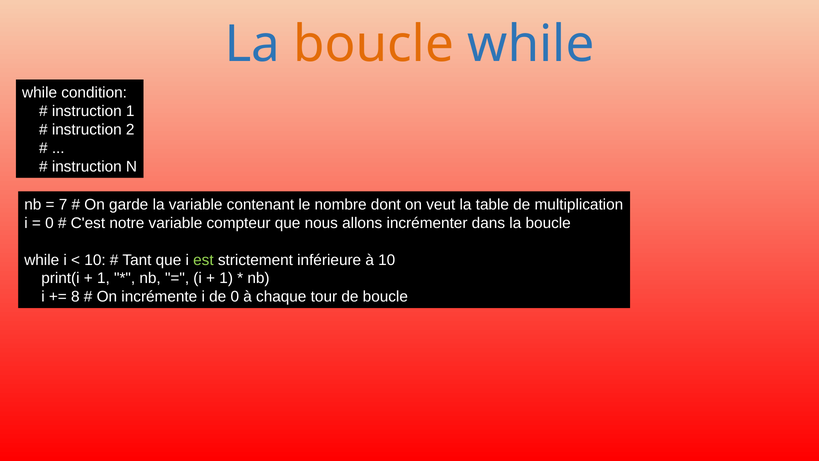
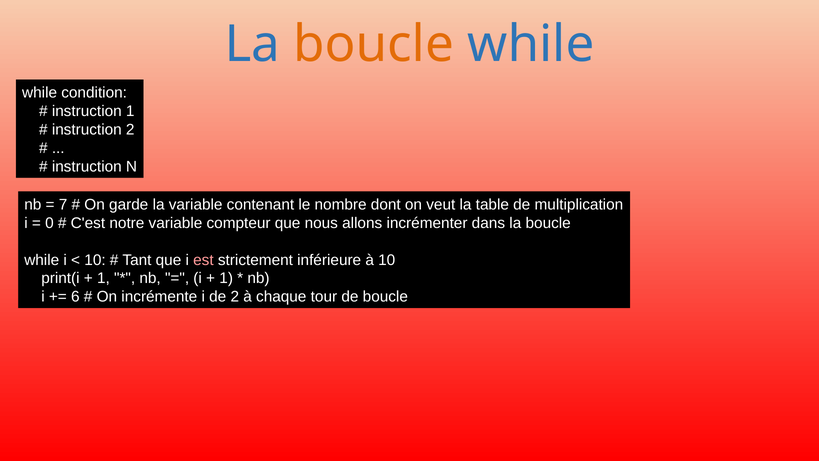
est colour: light green -> pink (203, 260)
8: 8 -> 6 (75, 297)
de 0: 0 -> 2 (235, 297)
